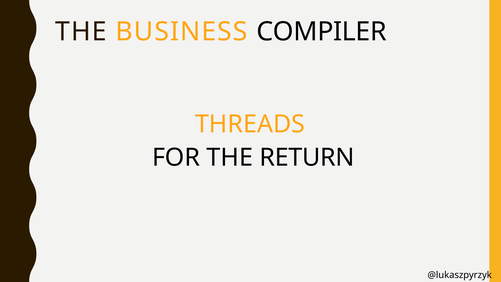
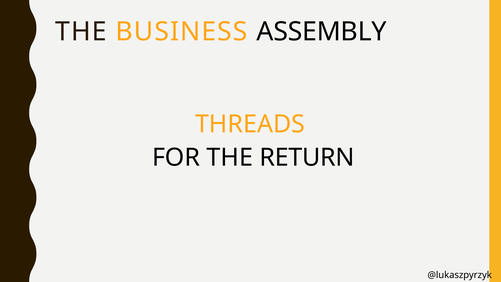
COMPILER: COMPILER -> ASSEMBLY (322, 32)
